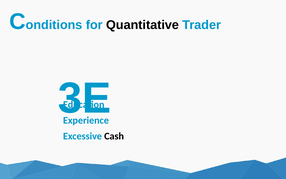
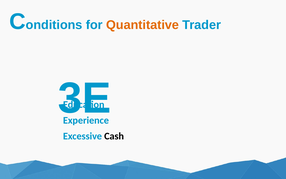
Quantitative colour: black -> orange (143, 25)
